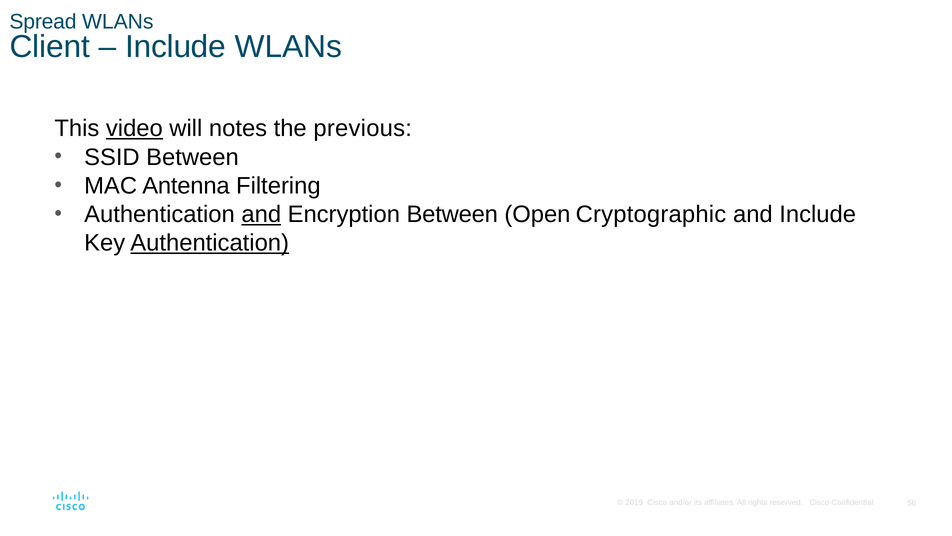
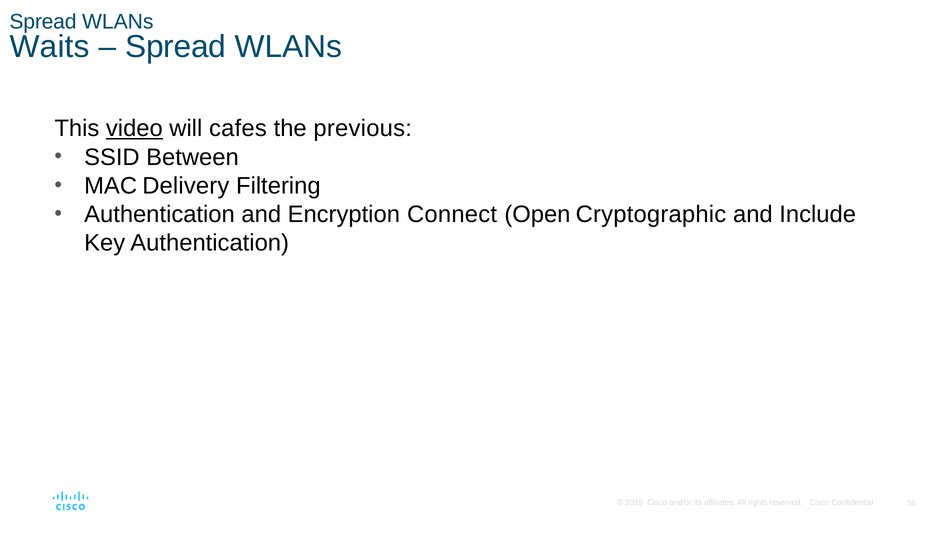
Client: Client -> Waits (50, 47)
Include: Include -> Spread (176, 47)
notes: notes -> cafes (238, 128)
Antenna: Antenna -> Delivery (186, 186)
and underline: present -> none (261, 214)
Encryption Between: Between -> Connect (452, 214)
Authentication underline: present -> none (210, 243)
